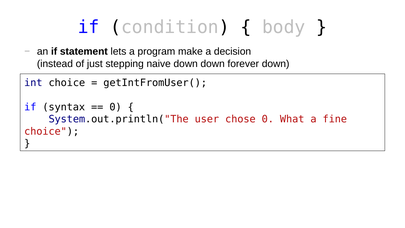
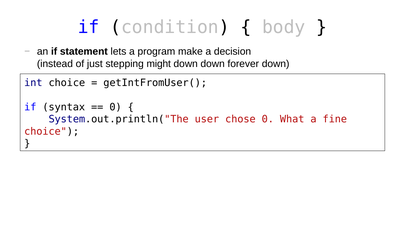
naive: naive -> might (159, 64)
